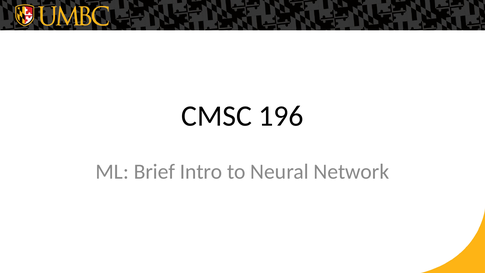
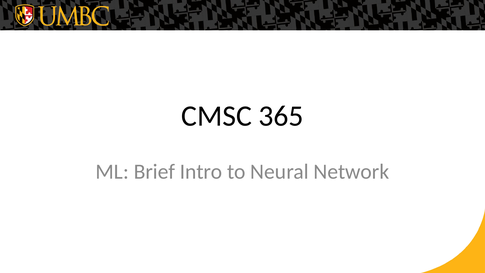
196: 196 -> 365 (281, 116)
